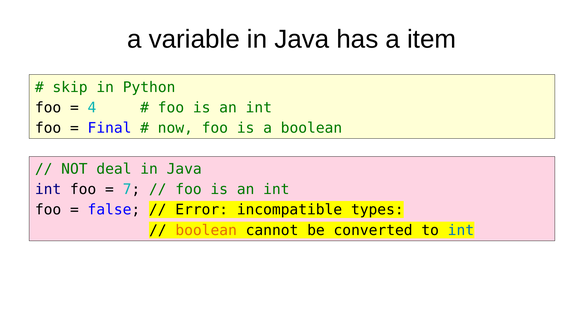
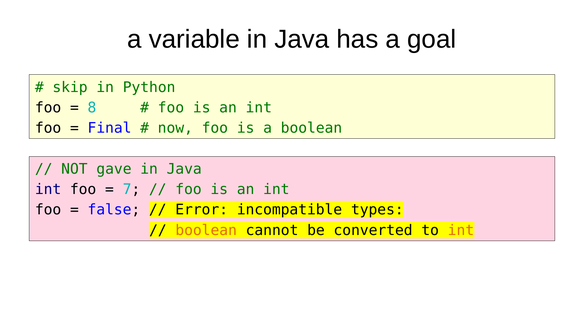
item: item -> goal (432, 39)
4: 4 -> 8 (92, 108)
deal: deal -> gave (114, 169)
int colour: blue -> orange (461, 231)
